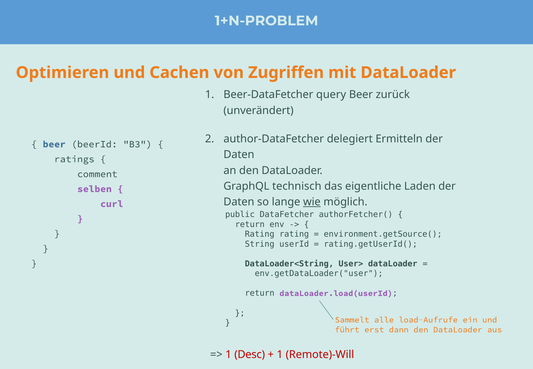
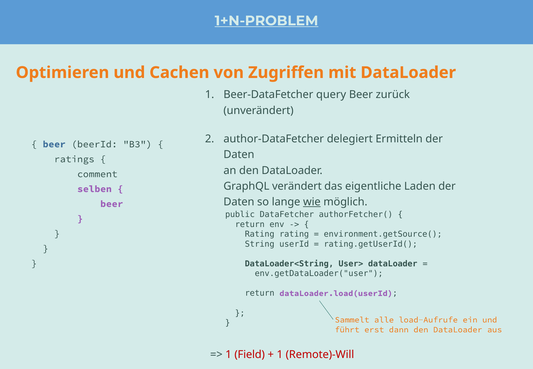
1+N-PROBLEM underline: none -> present (266, 21)
technisch: technisch -> verändert (297, 186)
curl: curl -> beer (112, 204)
Desc: Desc -> Field (250, 355)
